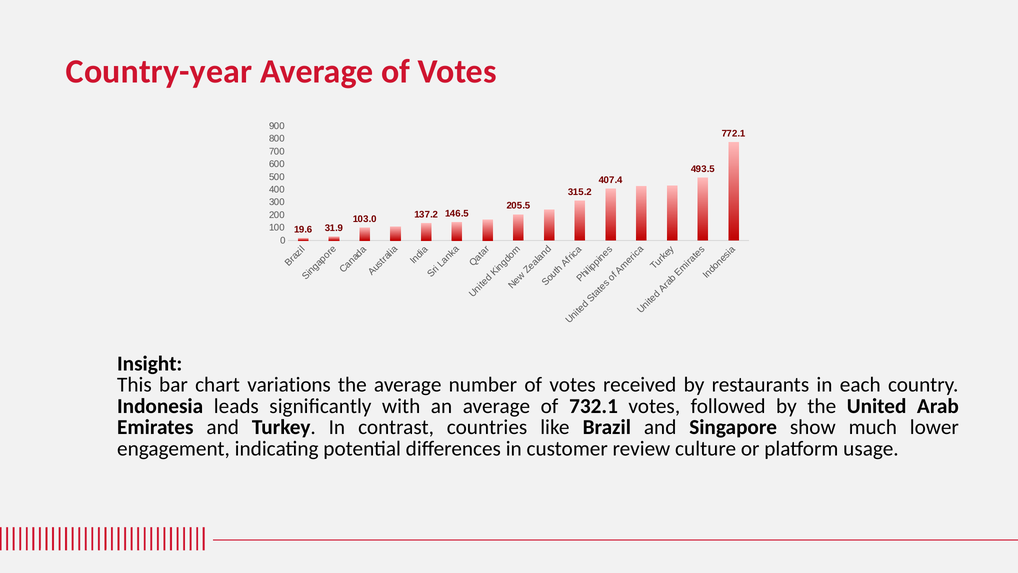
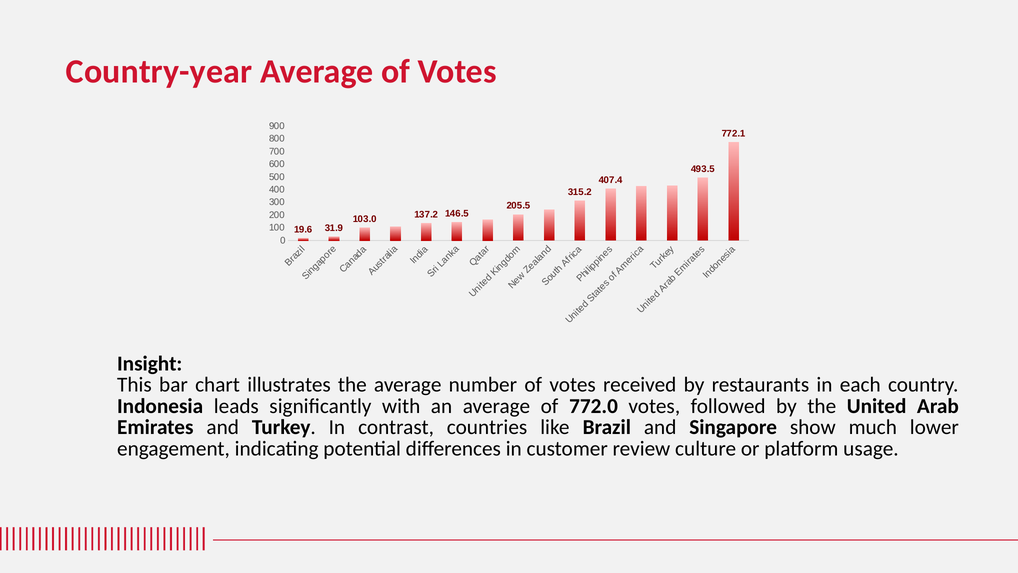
variations: variations -> illustrates (289, 385)
732.1: 732.1 -> 772.0 (594, 406)
